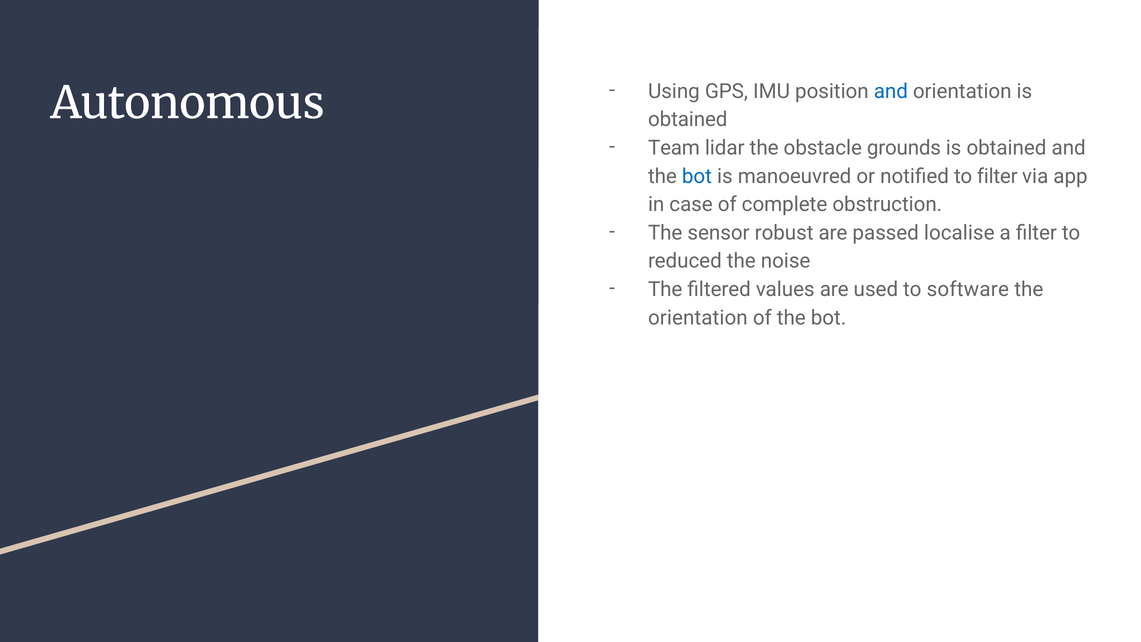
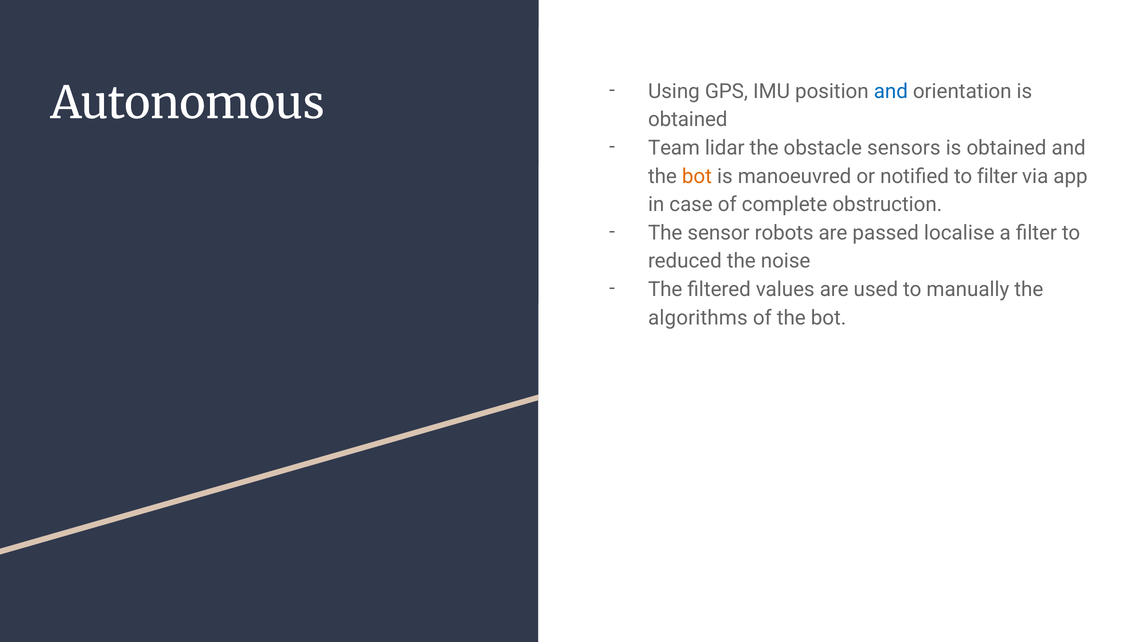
grounds: grounds -> sensors (904, 148)
bot colour: blue -> orange (697, 176)
robust: robust -> robots (784, 233)
software: software -> manually (968, 289)
orientation: orientation -> algorithms (698, 318)
